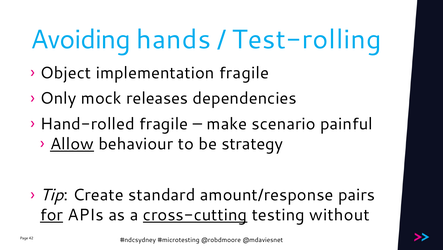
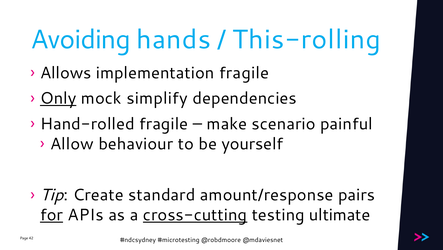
Test-rolling: Test-rolling -> This-rolling (307, 39)
Object: Object -> Allows (66, 73)
Only underline: none -> present (58, 98)
releases: releases -> simplify (157, 98)
Allow underline: present -> none (72, 144)
strategy: strategy -> yourself (252, 144)
without: without -> ultimate (340, 214)
